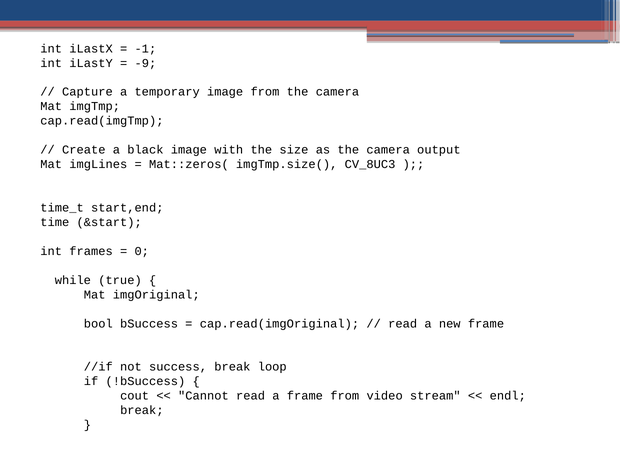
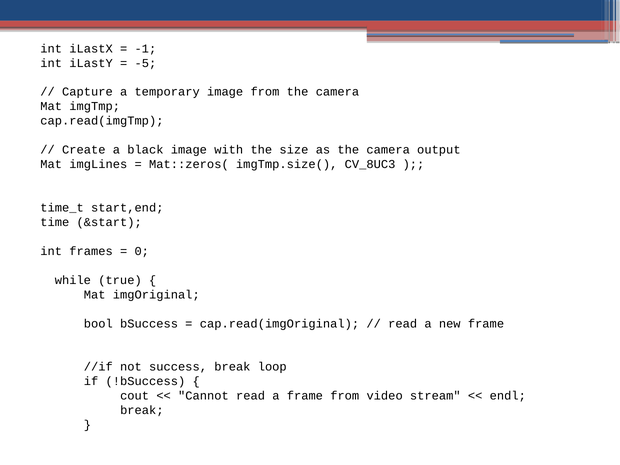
-9: -9 -> -5 (145, 63)
